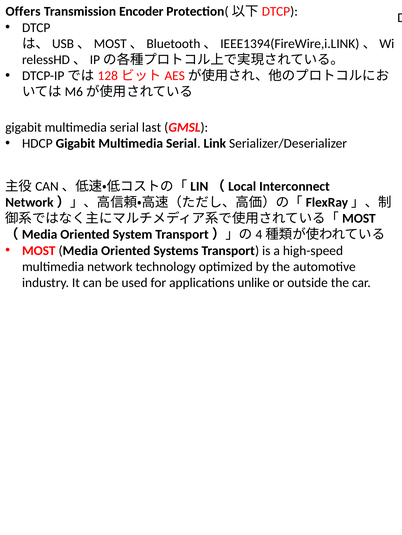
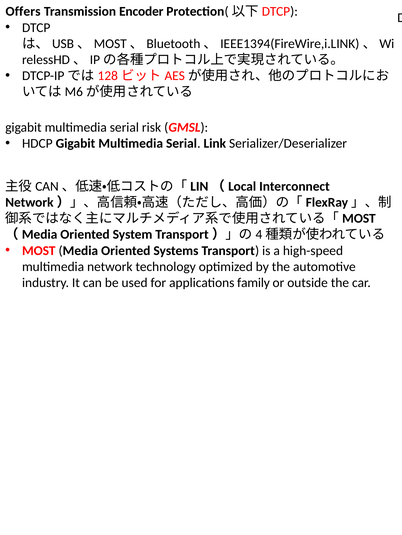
last: last -> risk (152, 128)
unlike: unlike -> family (254, 283)
